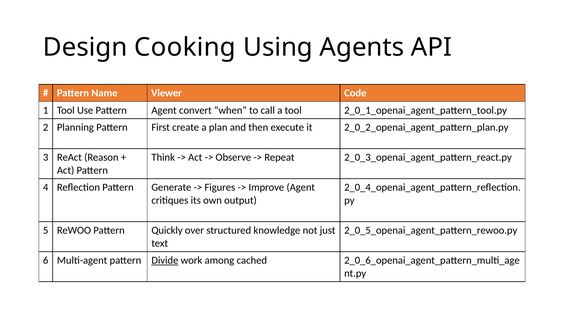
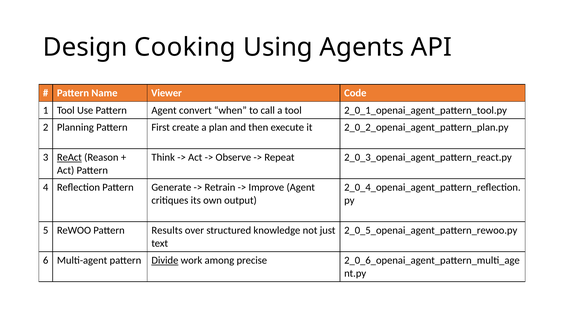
ReAct underline: none -> present (69, 158)
Figures: Figures -> Retrain (220, 188)
Quickly: Quickly -> Results (167, 231)
cached: cached -> precise (252, 261)
